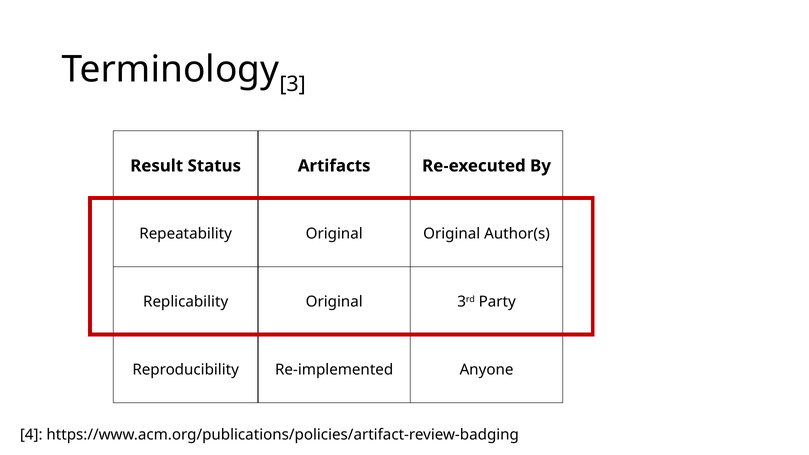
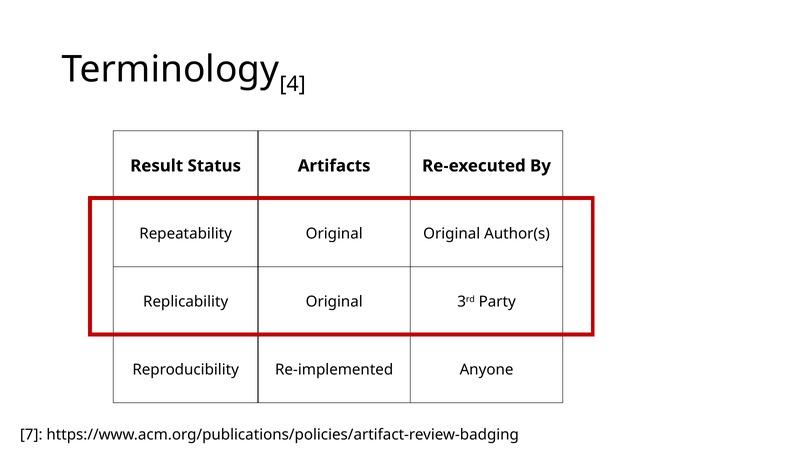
3: 3 -> 4 (293, 84)
4: 4 -> 7 (31, 435)
